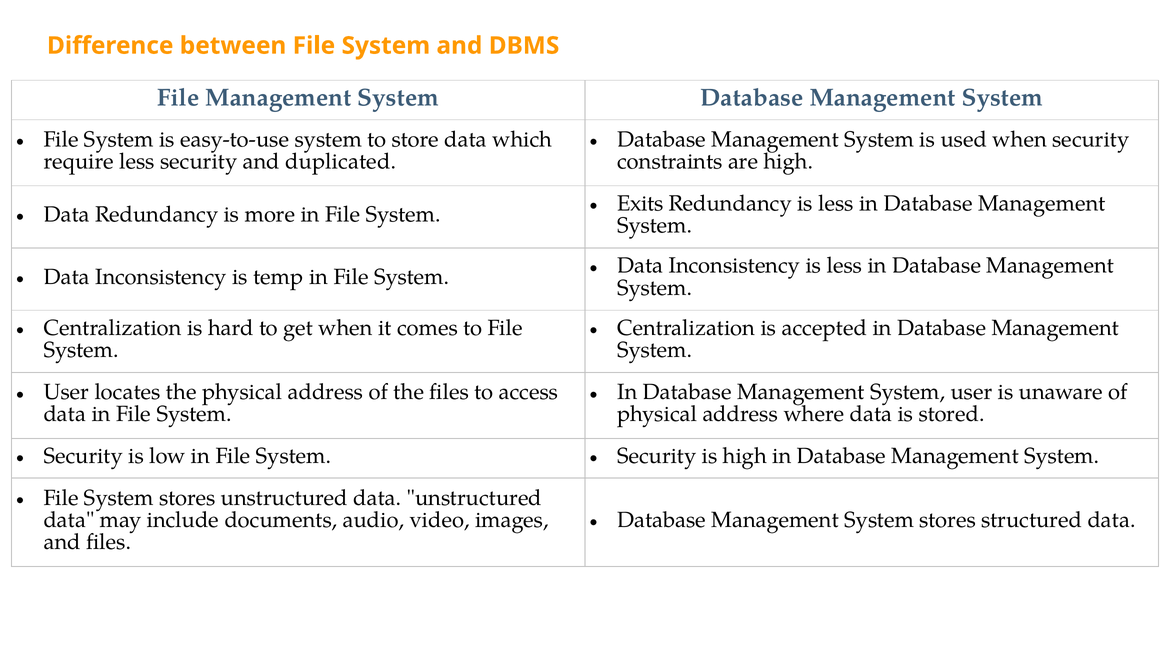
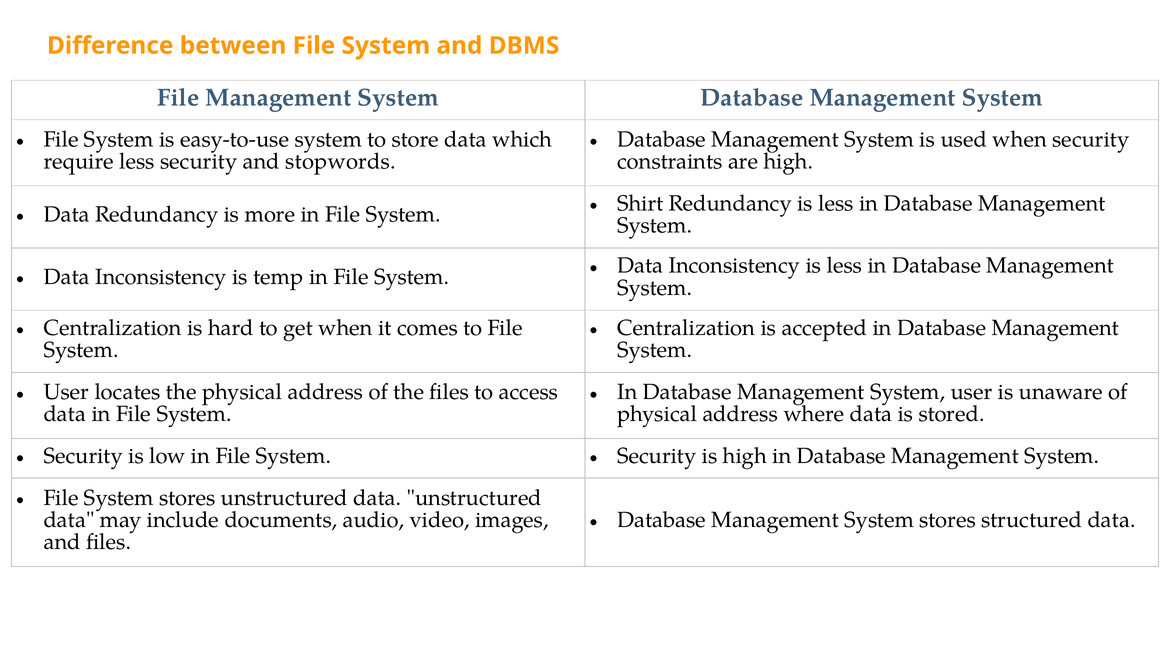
duplicated: duplicated -> stopwords (341, 161)
Exits: Exits -> Shirt (640, 203)
